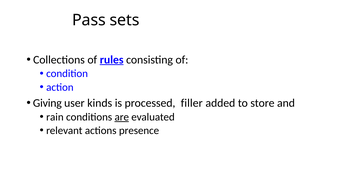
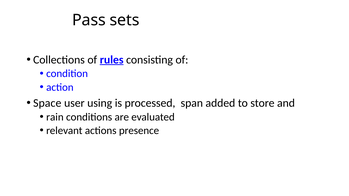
Giving: Giving -> Space (47, 103)
kinds: kinds -> using (100, 103)
filler: filler -> span (192, 103)
are underline: present -> none (122, 117)
